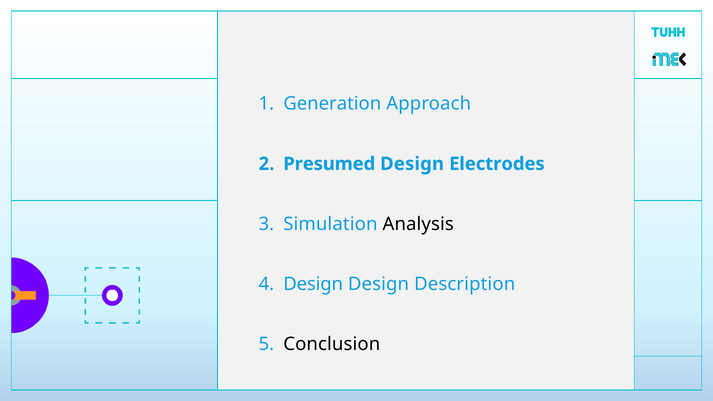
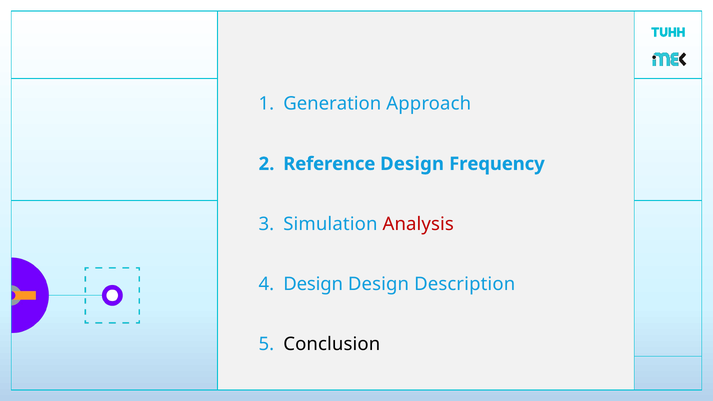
Presumed: Presumed -> Reference (329, 164)
Electrodes: Electrodes -> Frequency (497, 164)
Analysis colour: black -> red (418, 224)
